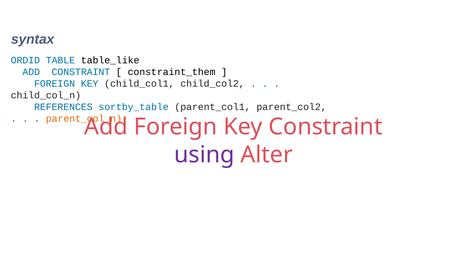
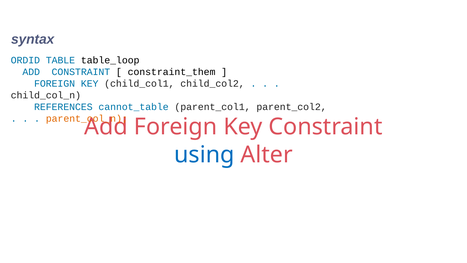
table_like: table_like -> table_loop (110, 60)
sortby_table: sortby_table -> cannot_table (134, 107)
using colour: purple -> blue (204, 155)
